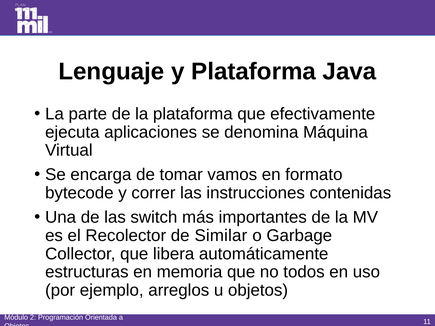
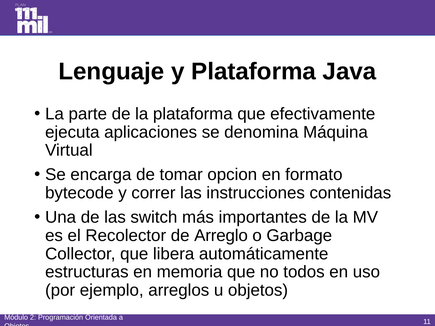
vamos: vamos -> opcion (232, 175)
Similar: Similar -> Arreglo (221, 236)
